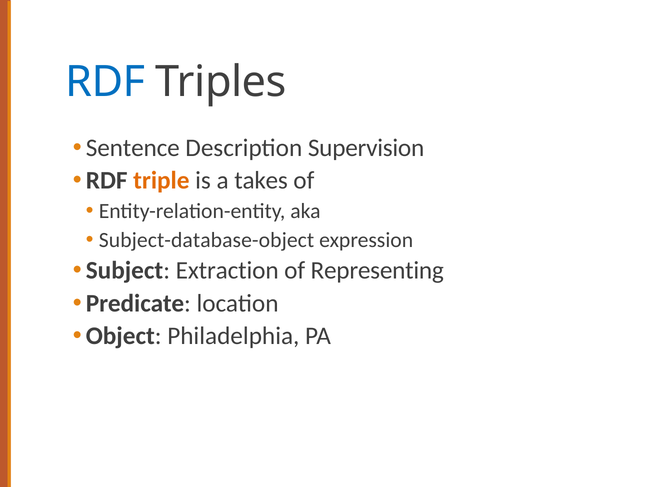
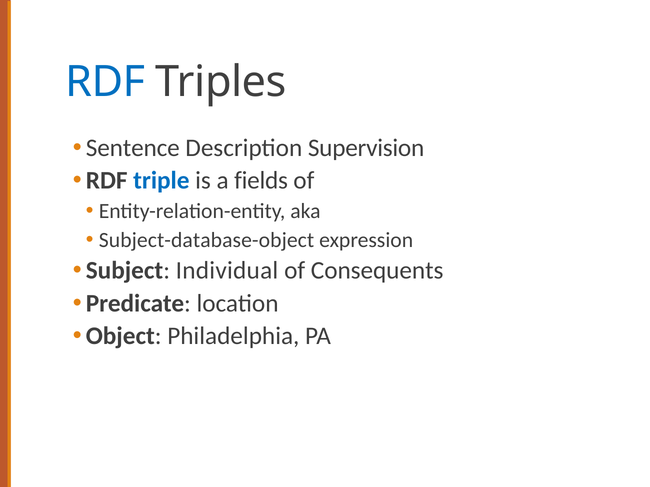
triple colour: orange -> blue (161, 181)
takes: takes -> fields (261, 181)
Extraction: Extraction -> Individual (227, 271)
Representing: Representing -> Consequents (377, 271)
